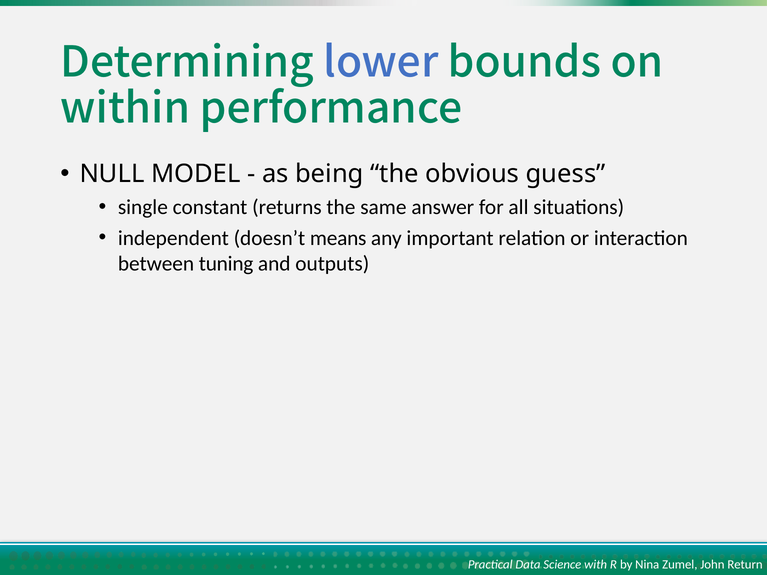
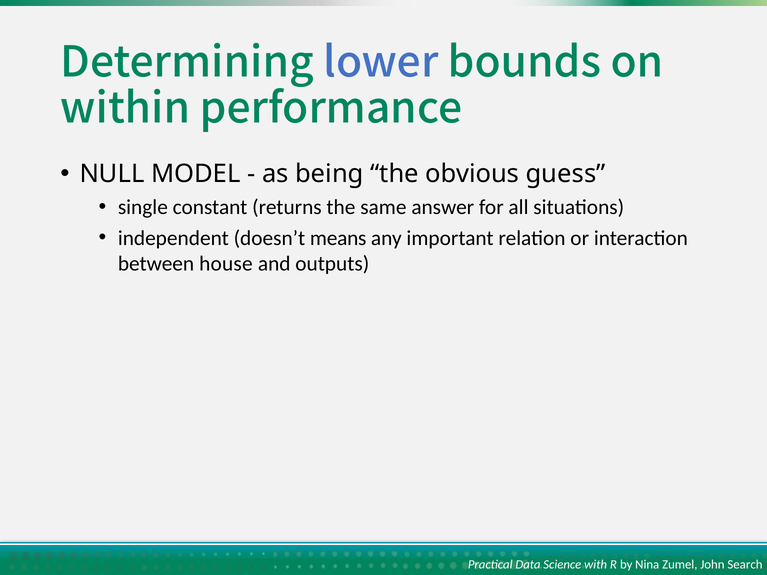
tuning: tuning -> house (226, 264)
Return: Return -> Search (745, 565)
